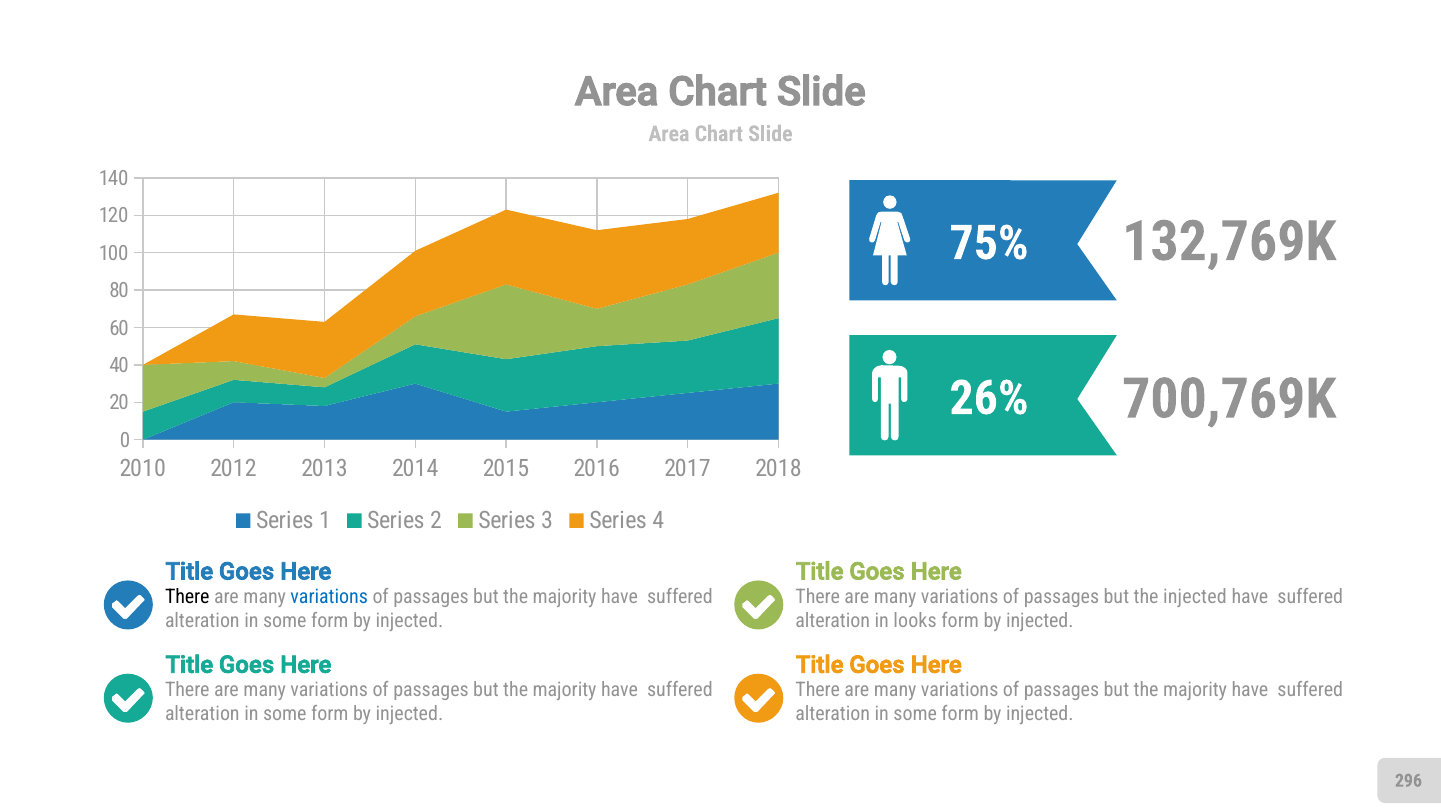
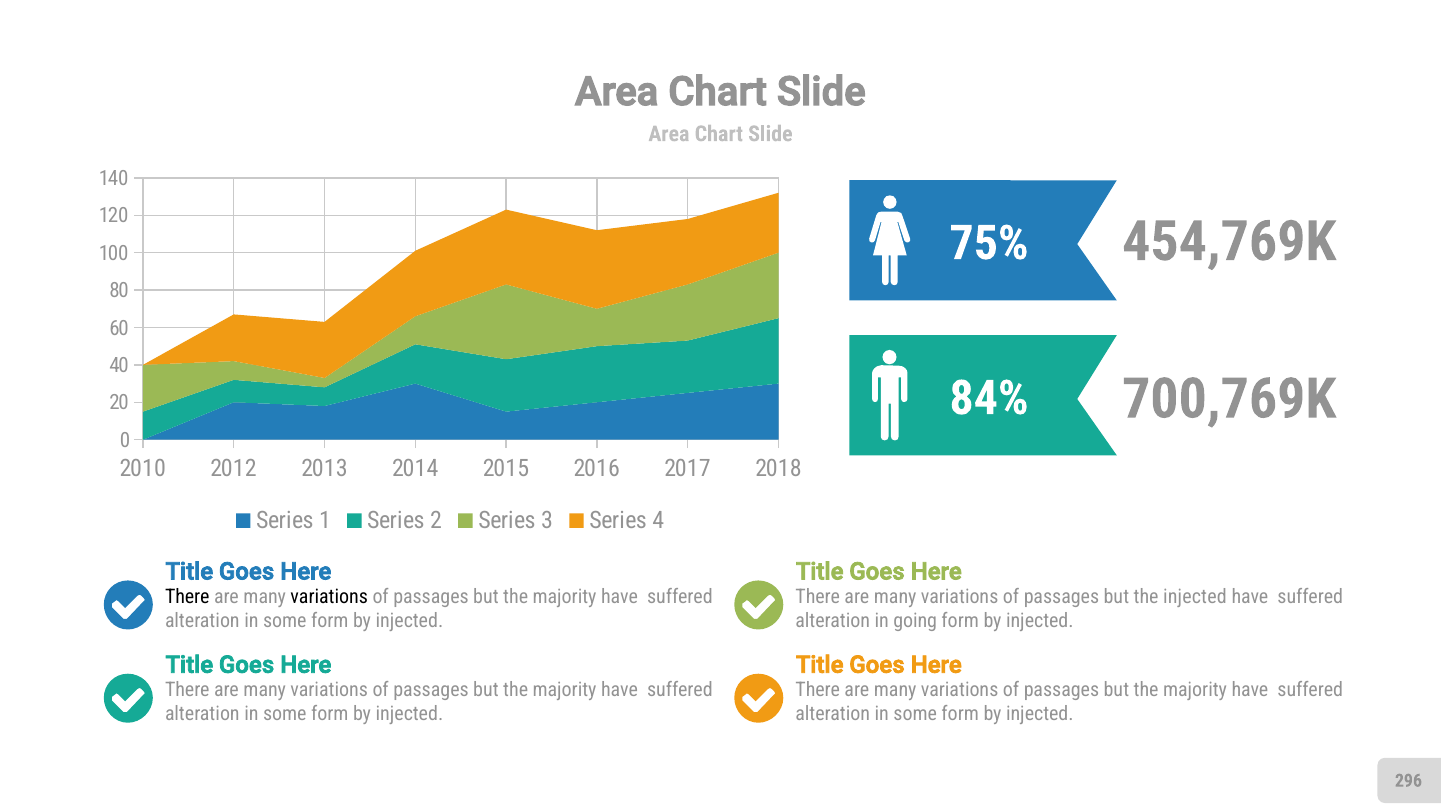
132,769K: 132,769K -> 454,769K (1229, 242)
26%: 26% -> 84% (989, 398)
variations colour: blue -> black (329, 597)
looks: looks -> going (915, 621)
